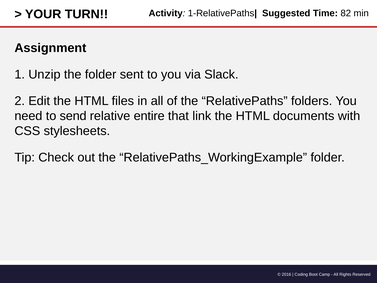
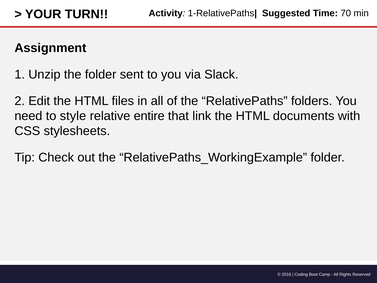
82: 82 -> 70 (346, 13)
send: send -> style (73, 116)
